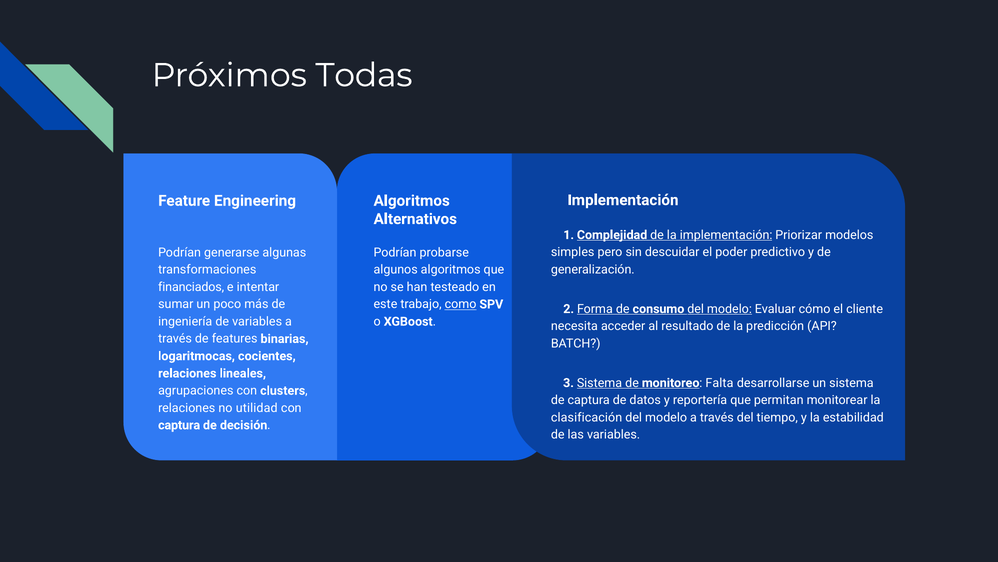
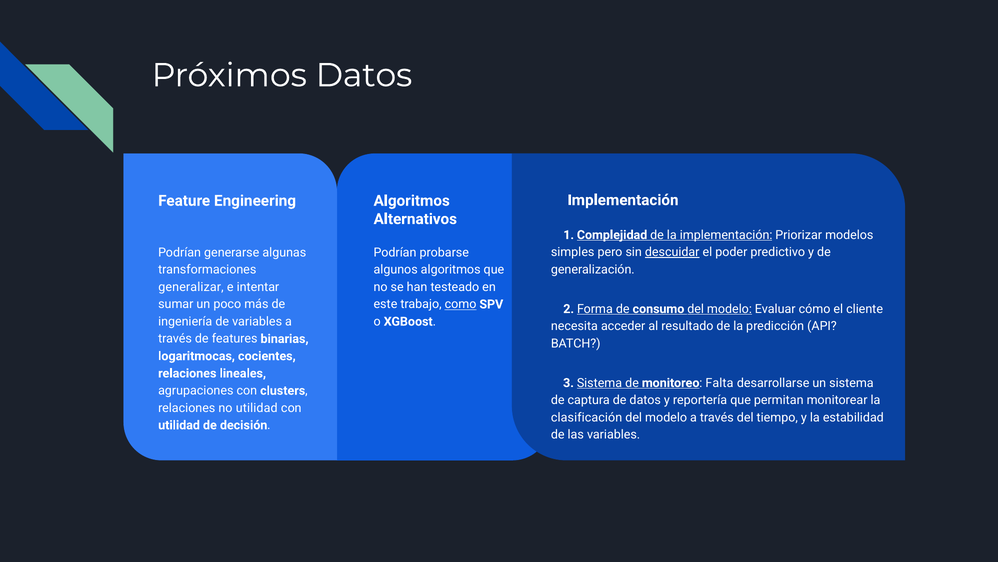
Próximos Todas: Todas -> Datos (364, 75)
descuidar underline: none -> present (672, 252)
financiados: financiados -> generalizar (191, 287)
captura: captura -> utilidad (179, 425)
